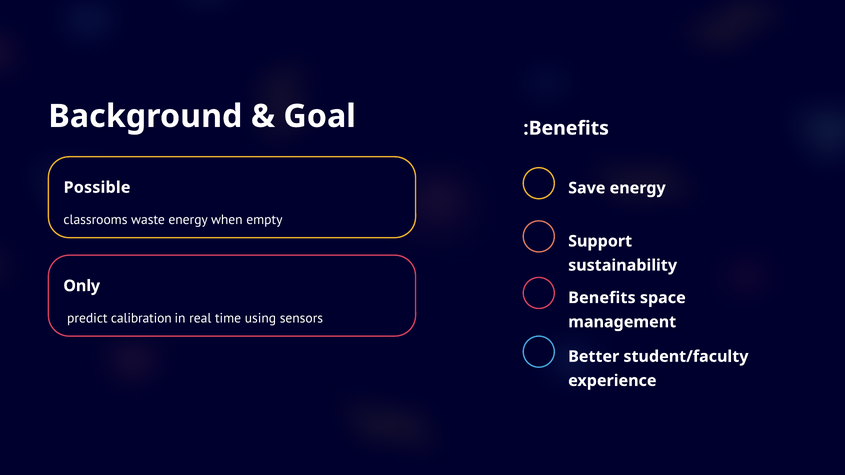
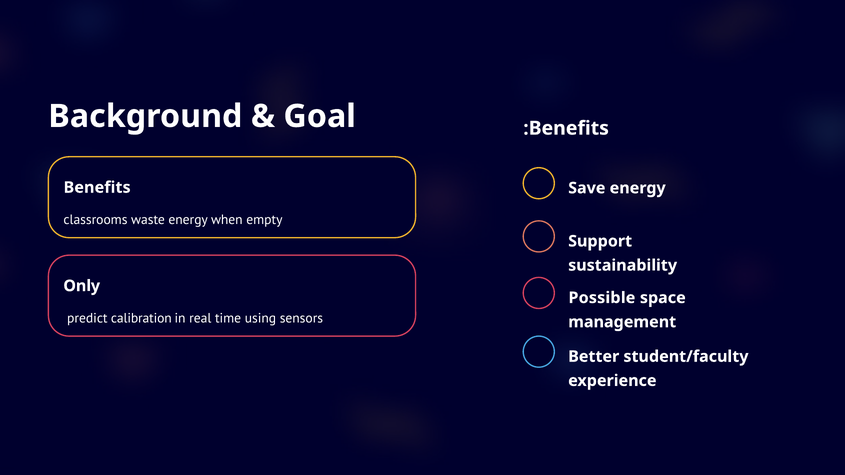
Possible: Possible -> Benefits (97, 188)
Benefits: Benefits -> Possible (602, 298)
